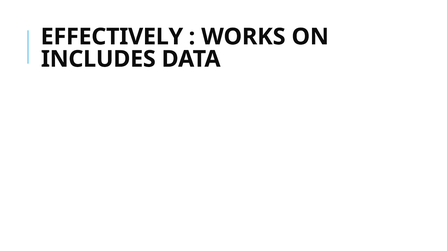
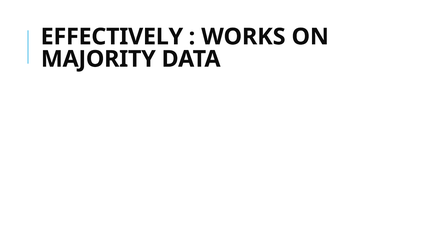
INCLUDES: INCLUDES -> MAJORITY (98, 59)
